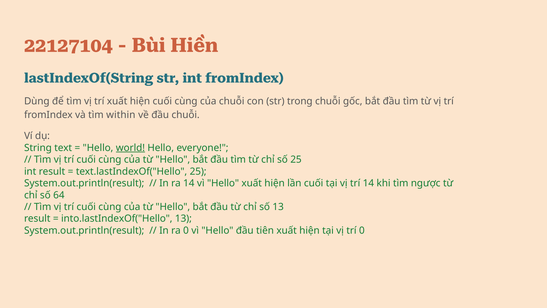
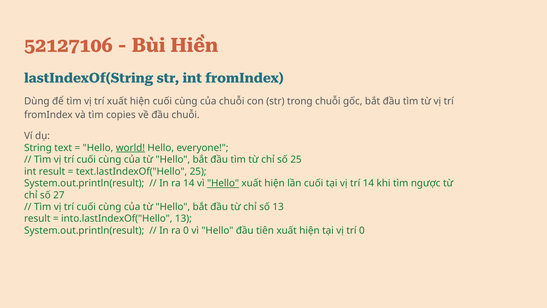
22127104: 22127104 -> 52127106 (68, 45)
within: within -> copies (121, 115)
Hello underline: none -> present (223, 183)
64: 64 -> 27 (59, 195)
